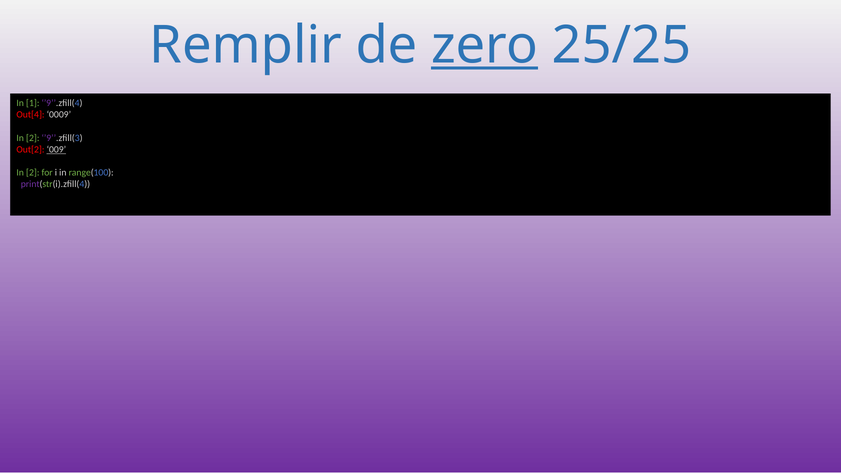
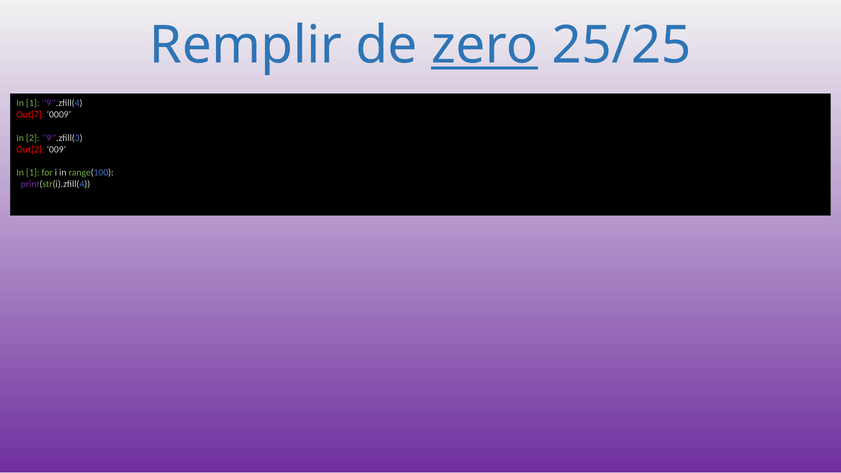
Out[4: Out[4 -> Out[7 (31, 115)
009 underline: present -> none (56, 149)
2: 2 -> 1 (33, 173)
